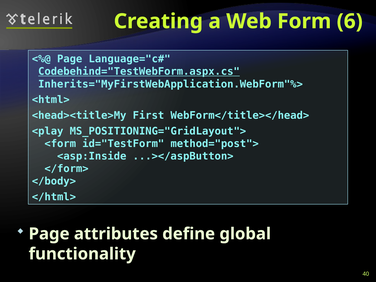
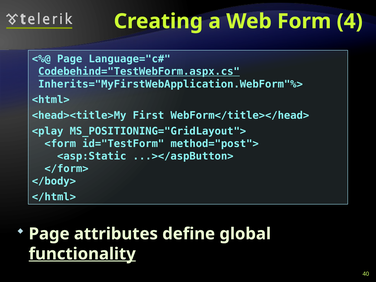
6: 6 -> 4 (350, 21)
<asp:Inside: <asp:Inside -> <asp:Static (92, 156)
functionality underline: none -> present (82, 254)
